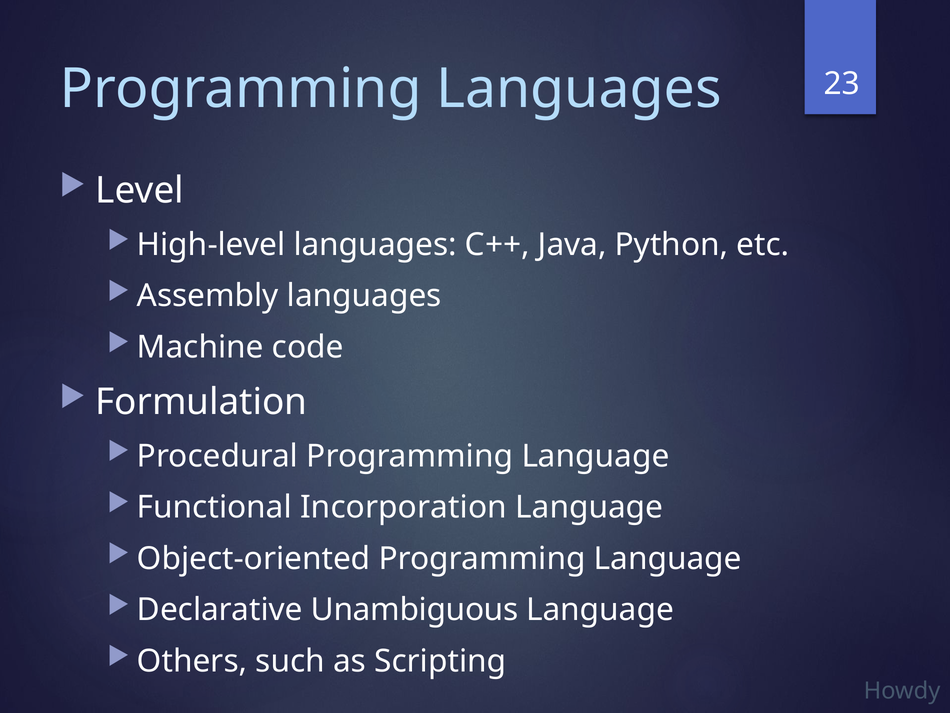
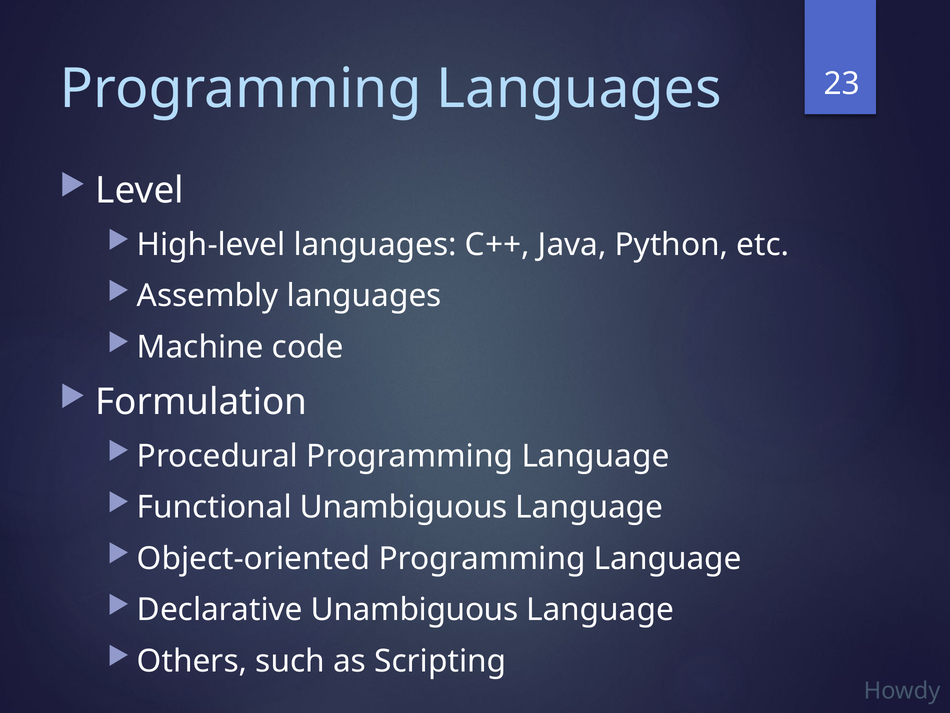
Functional Incorporation: Incorporation -> Unambiguous (404, 507)
